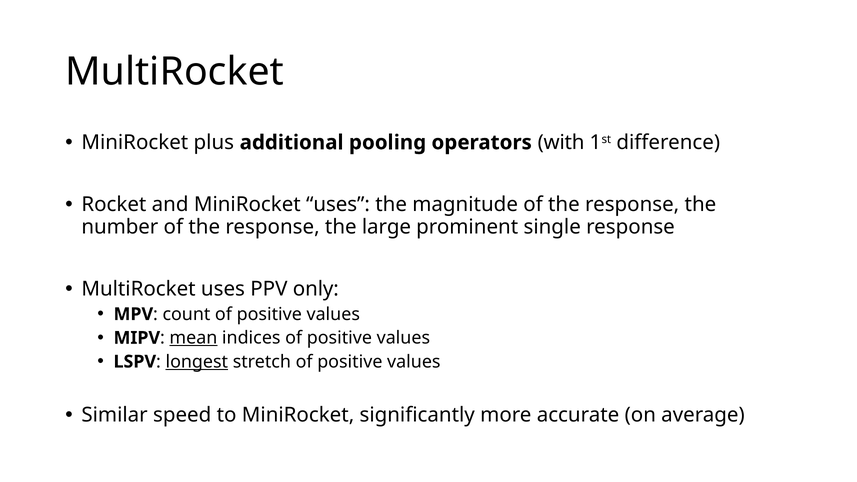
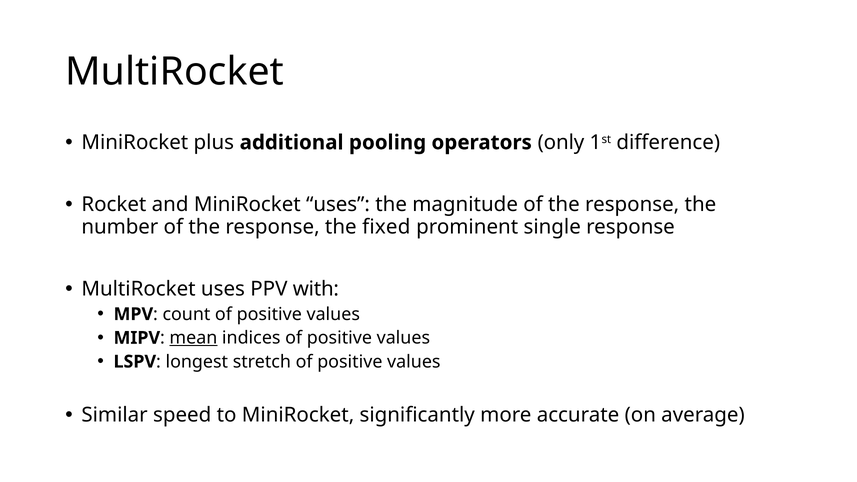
with: with -> only (561, 143)
large: large -> fixed (386, 227)
only: only -> with (316, 289)
longest underline: present -> none (197, 362)
